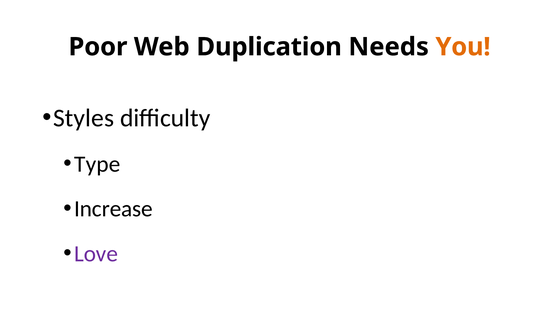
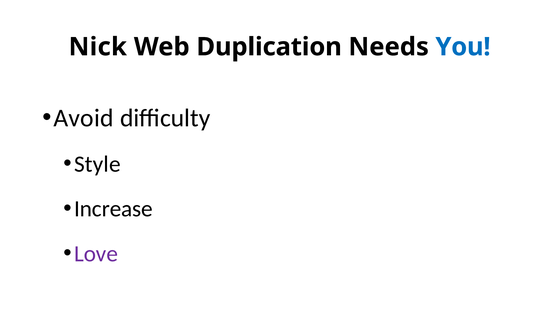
Poor: Poor -> Nick (98, 47)
You colour: orange -> blue (463, 47)
Styles: Styles -> Avoid (84, 118)
Type: Type -> Style (97, 164)
